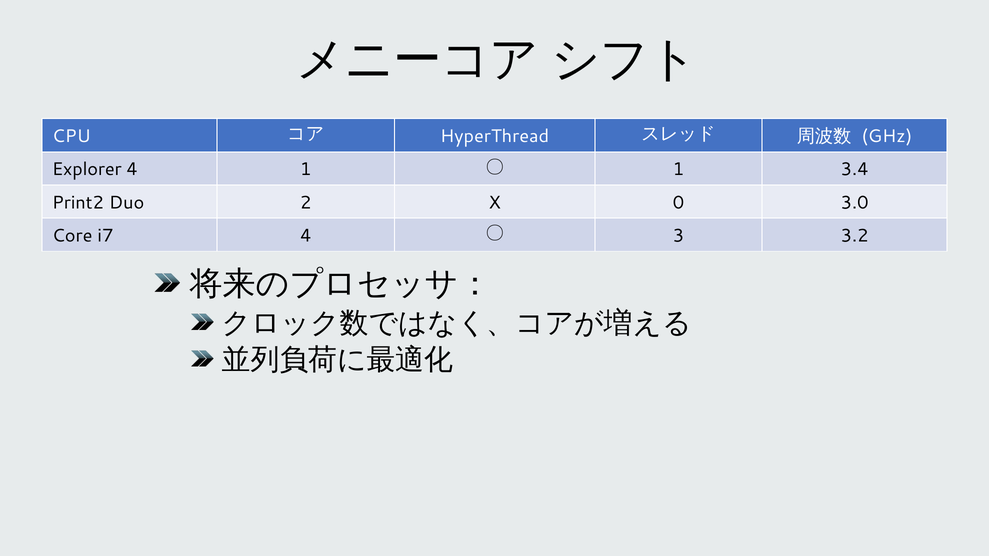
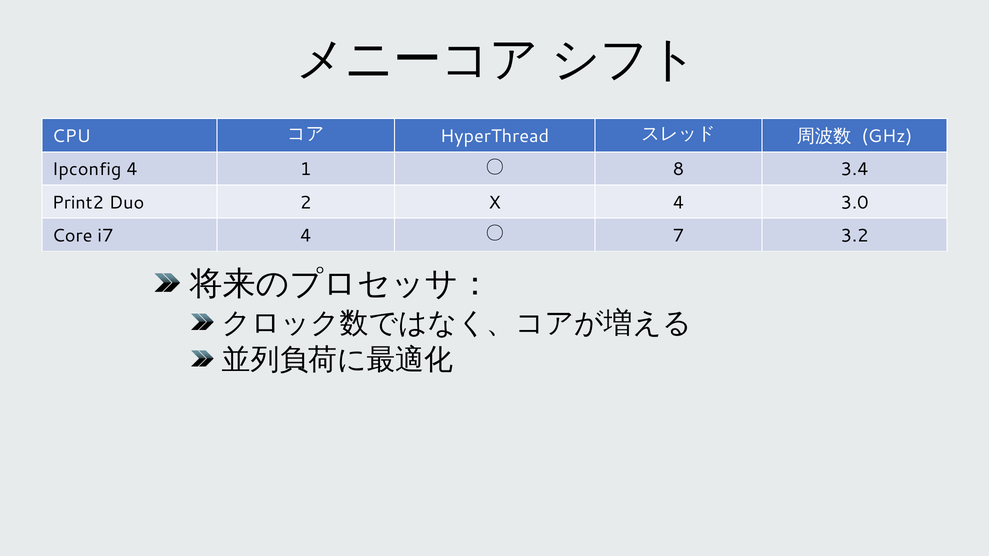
Explorer: Explorer -> Ipconfig (87, 170)
〇 1: 1 -> 8 (678, 170)
X 0: 0 -> 4 (678, 203)
3: 3 -> 7 (678, 236)
